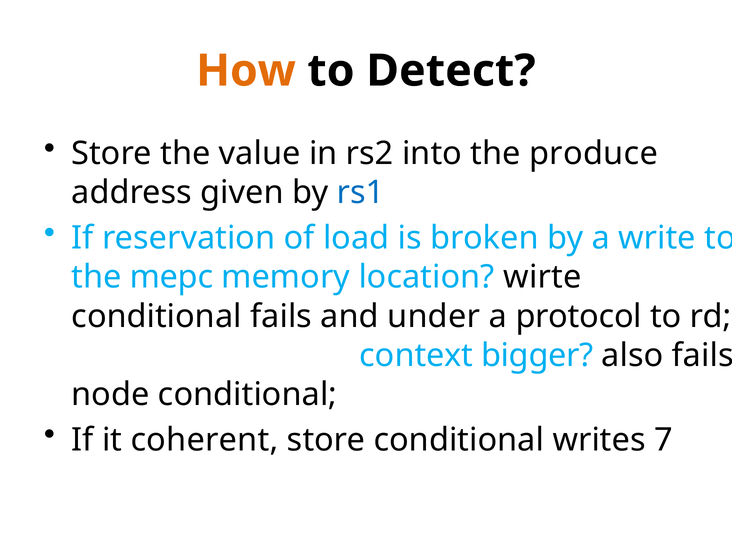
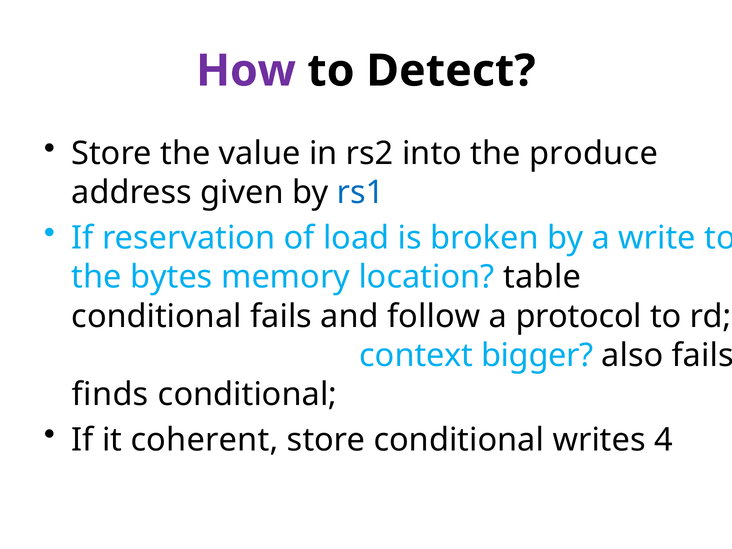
How colour: orange -> purple (246, 71)
mepc: mepc -> bytes (171, 277)
wirte: wirte -> table (542, 277)
under: under -> follow (434, 316)
node: node -> finds (110, 394)
7: 7 -> 4 (663, 440)
